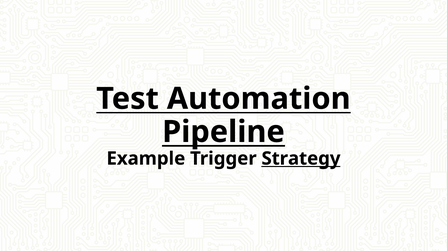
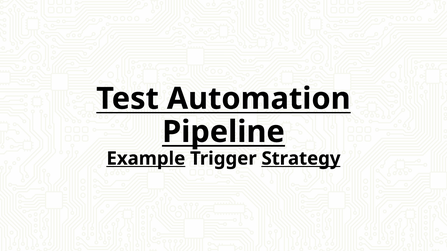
Example underline: none -> present (146, 159)
